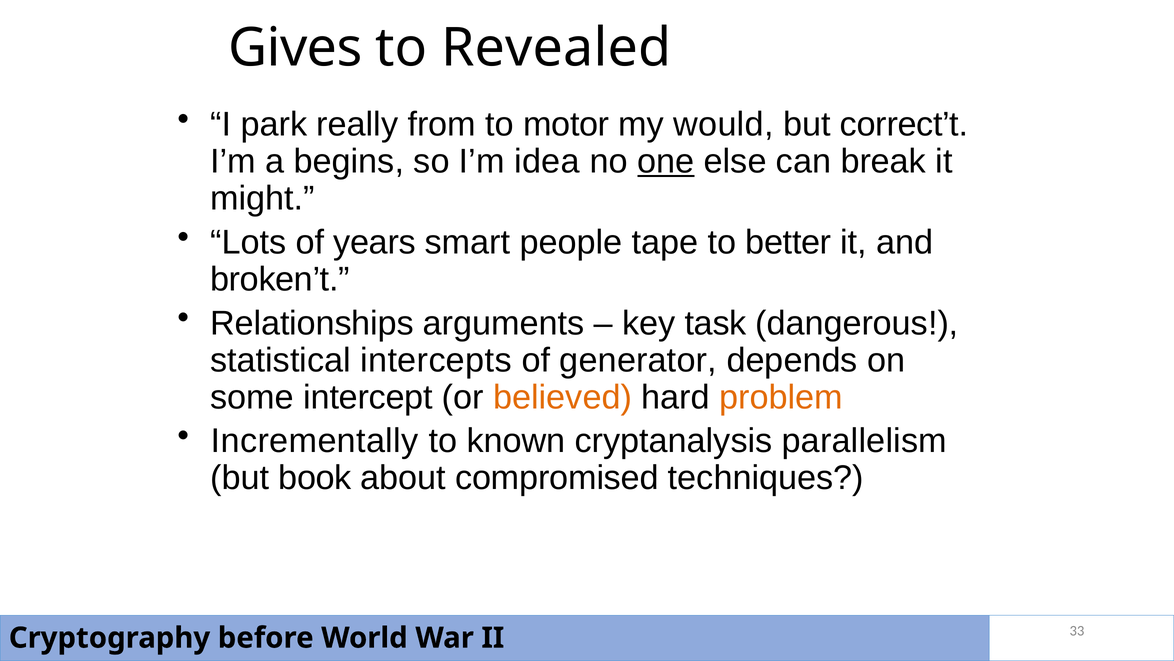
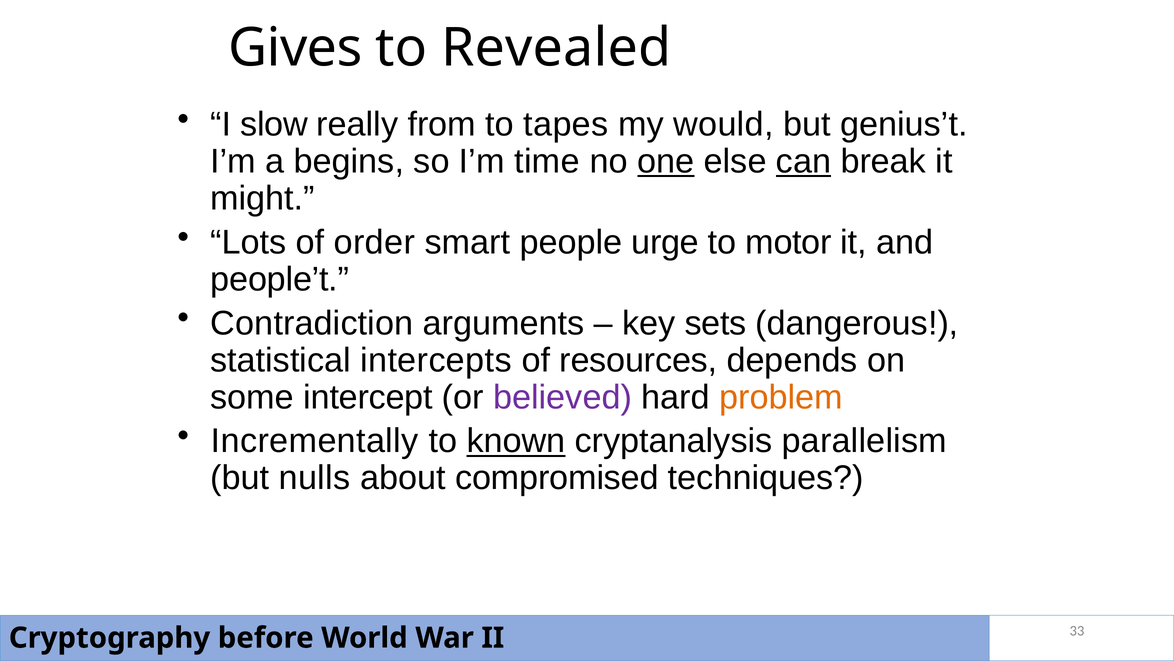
park: park -> slow (274, 124)
motor: motor -> tapes (566, 124)
correct’t: correct’t -> genius’t (904, 124)
idea: idea -> time (547, 161)
can underline: none -> present (804, 161)
years: years -> order (374, 242)
tape: tape -> urge (665, 242)
better: better -> motor (788, 242)
broken’t: broken’t -> people’t (280, 279)
Relationships: Relationships -> Contradiction (312, 323)
task: task -> sets (716, 323)
generator: generator -> resources (638, 360)
believed colour: orange -> purple (563, 397)
known underline: none -> present (516, 441)
book: book -> nulls (315, 478)
